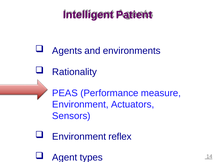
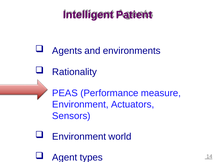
reflex: reflex -> world (120, 137)
